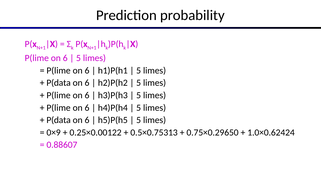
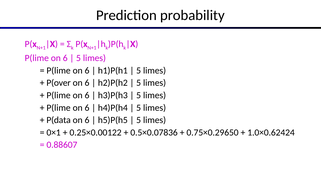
P(data: P(data -> P(over (59, 83)
0×9: 0×9 -> 0×1 (54, 133)
0.5×0.75313: 0.5×0.75313 -> 0.5×0.07836 (154, 133)
